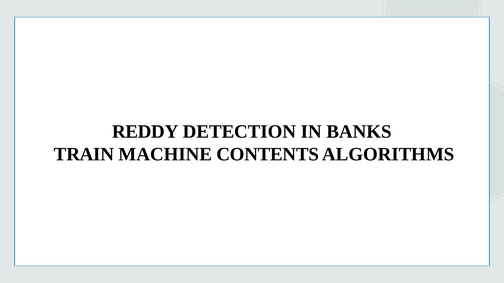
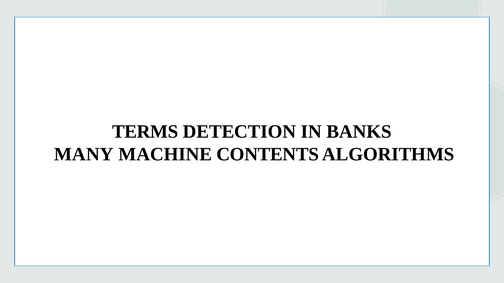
REDDY: REDDY -> TERMS (145, 132)
TRAIN: TRAIN -> MANY (84, 154)
